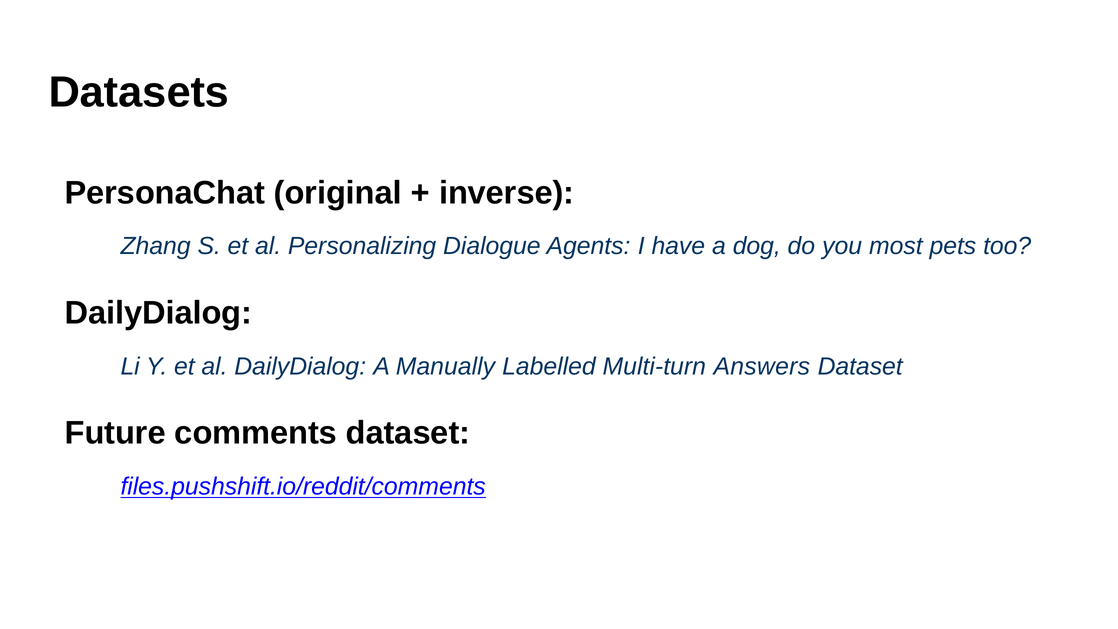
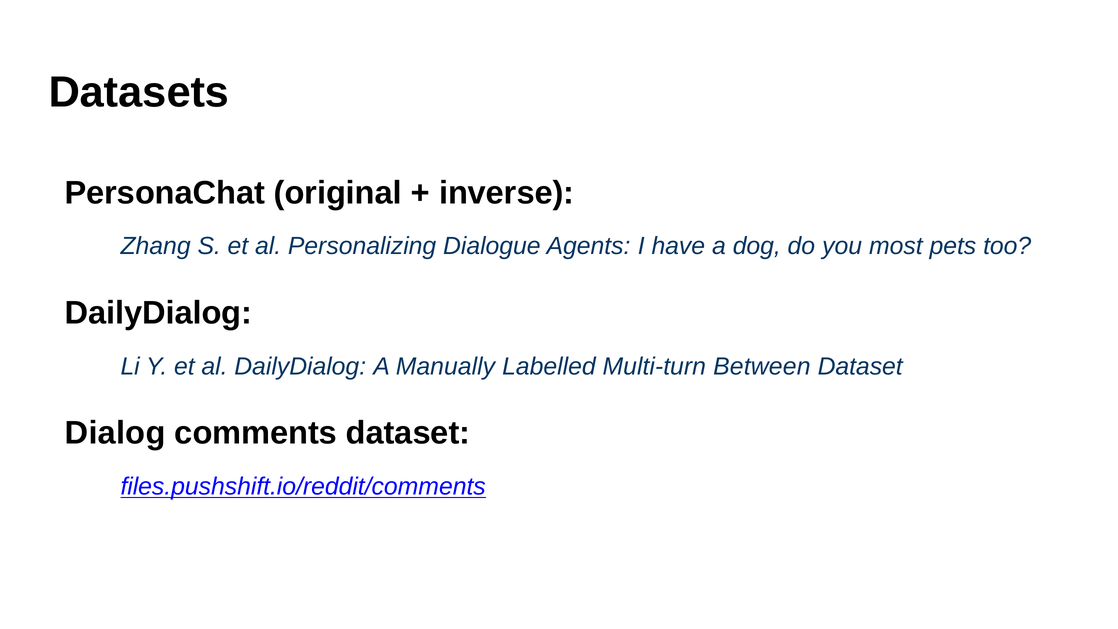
Answers: Answers -> Between (762, 366)
Future: Future -> Dialog (115, 433)
